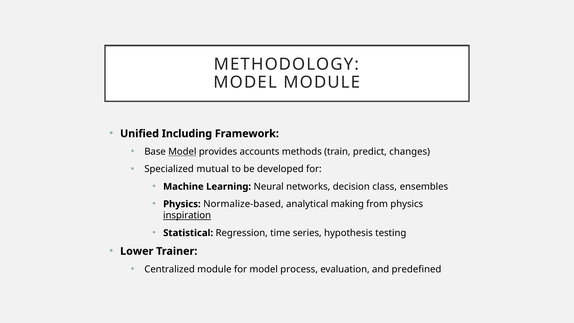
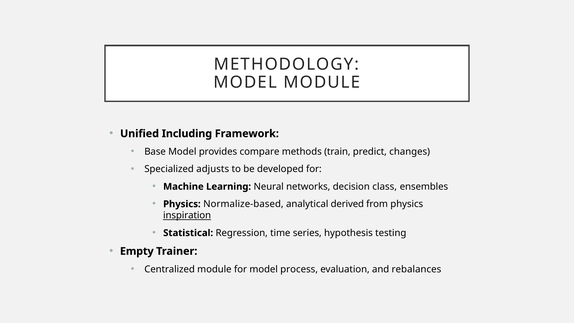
Model underline: present -> none (182, 152)
accounts: accounts -> compare (260, 152)
mutual: mutual -> adjusts (213, 169)
making: making -> derived (347, 204)
Lower: Lower -> Empty (137, 251)
predefined: predefined -> rebalances (416, 269)
